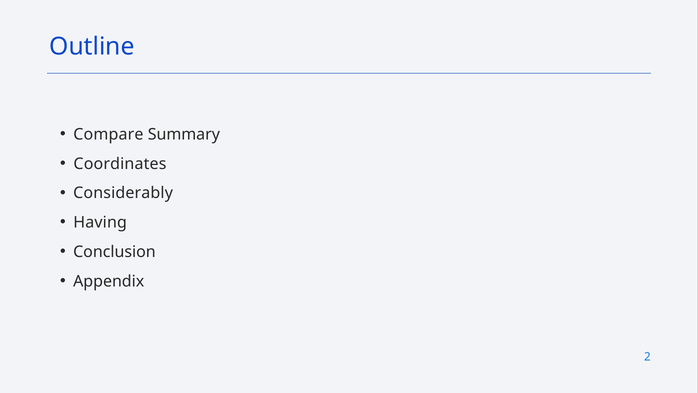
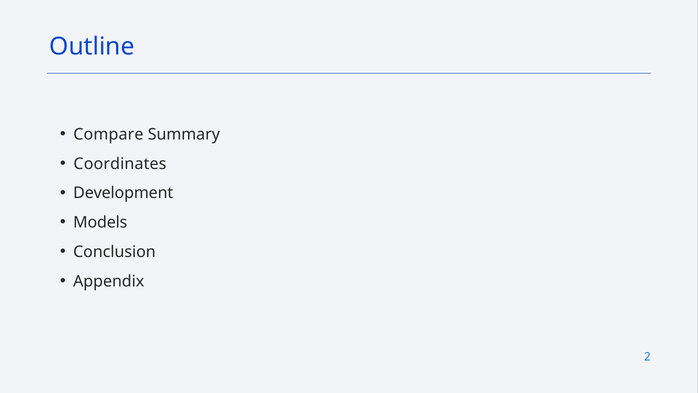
Considerably: Considerably -> Development (123, 193)
Having: Having -> Models (100, 222)
